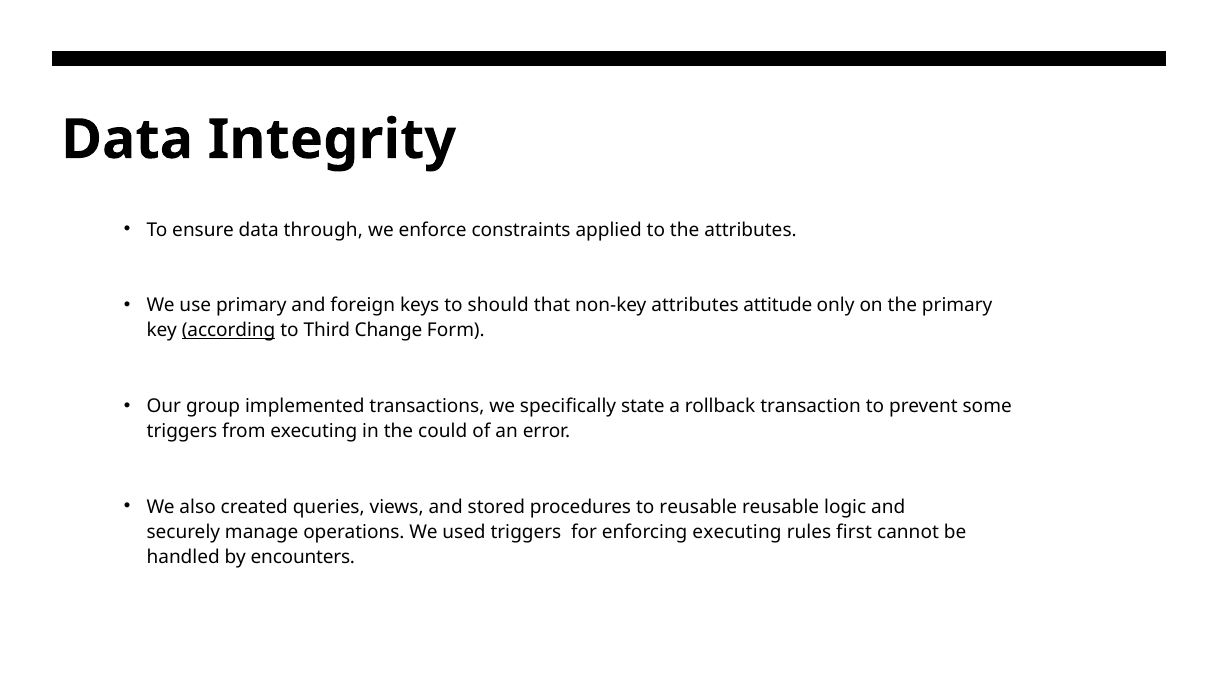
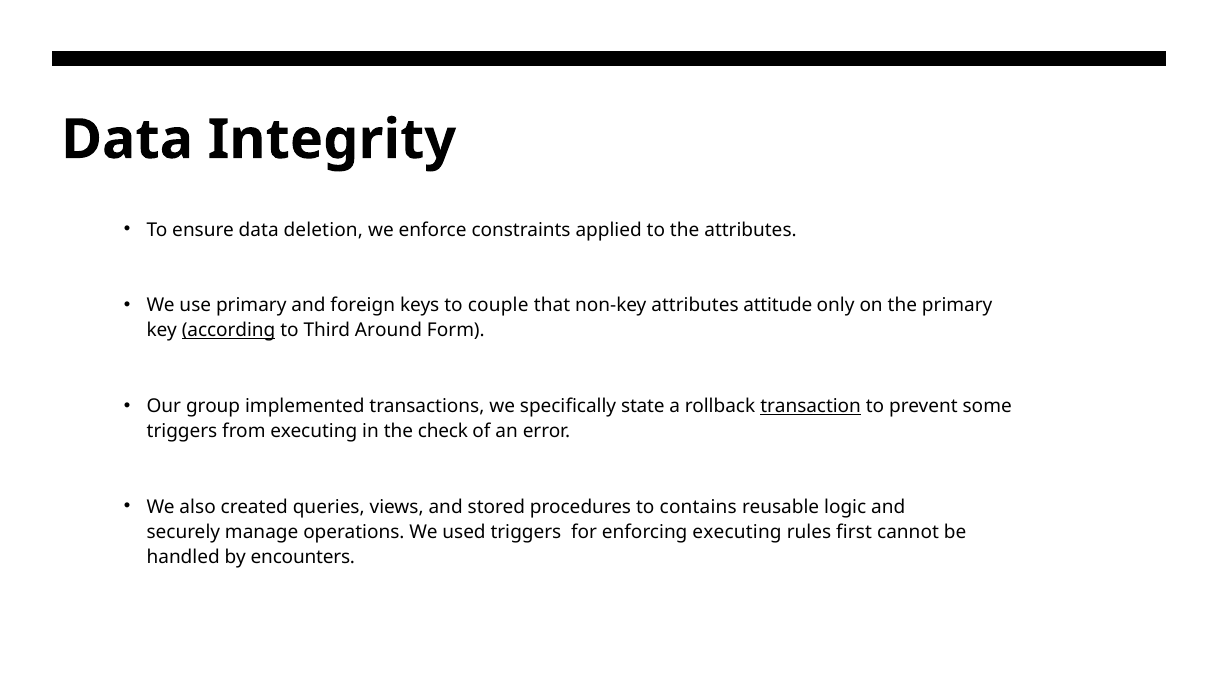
through: through -> deletion (323, 230)
should: should -> couple (498, 306)
Change: Change -> Around (388, 331)
transaction underline: none -> present (811, 406)
could: could -> check (443, 431)
to reusable: reusable -> contains (698, 507)
